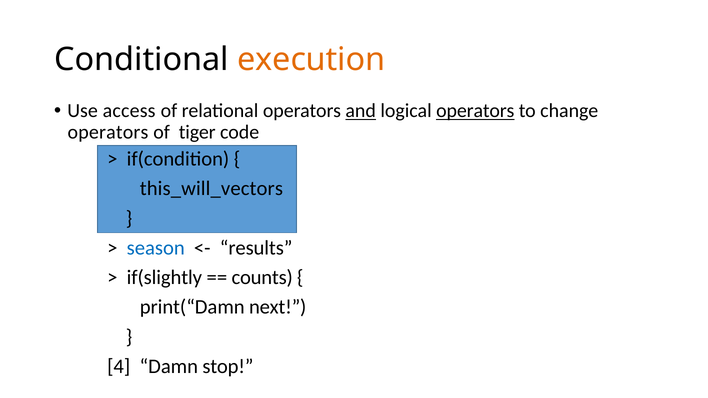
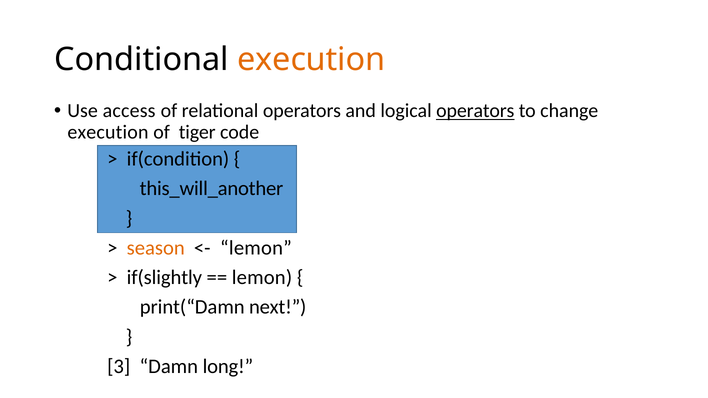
and underline: present -> none (361, 111)
operators: operators -> execution (108, 132)
this_will_vectors: this_will_vectors -> this_will_another (212, 189)
season colour: blue -> orange (156, 248)
results: results -> lemon (256, 248)
counts: counts -> lemon (262, 278)
4: 4 -> 3 (119, 367)
stop: stop -> long (228, 367)
